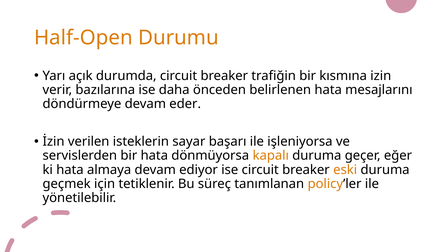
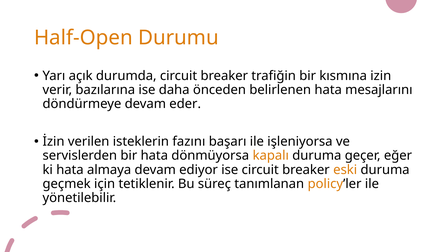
sayar: sayar -> fazını (189, 142)
